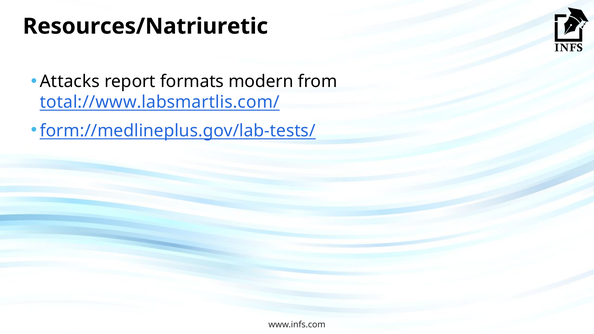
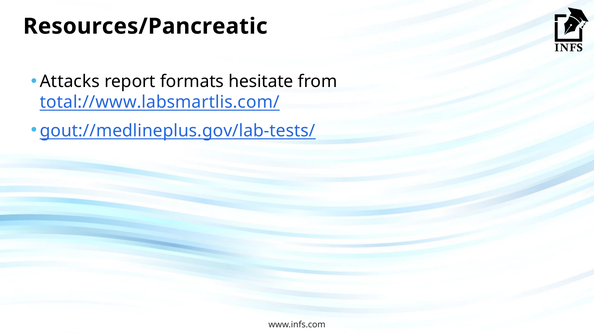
Resources/Natriuretic: Resources/Natriuretic -> Resources/Pancreatic (145, 26)
modern: modern -> hesitate (261, 82)
form://medlineplus.gov/lab-tests/: form://medlineplus.gov/lab-tests/ -> gout://medlineplus.gov/lab-tests/ (178, 131)
